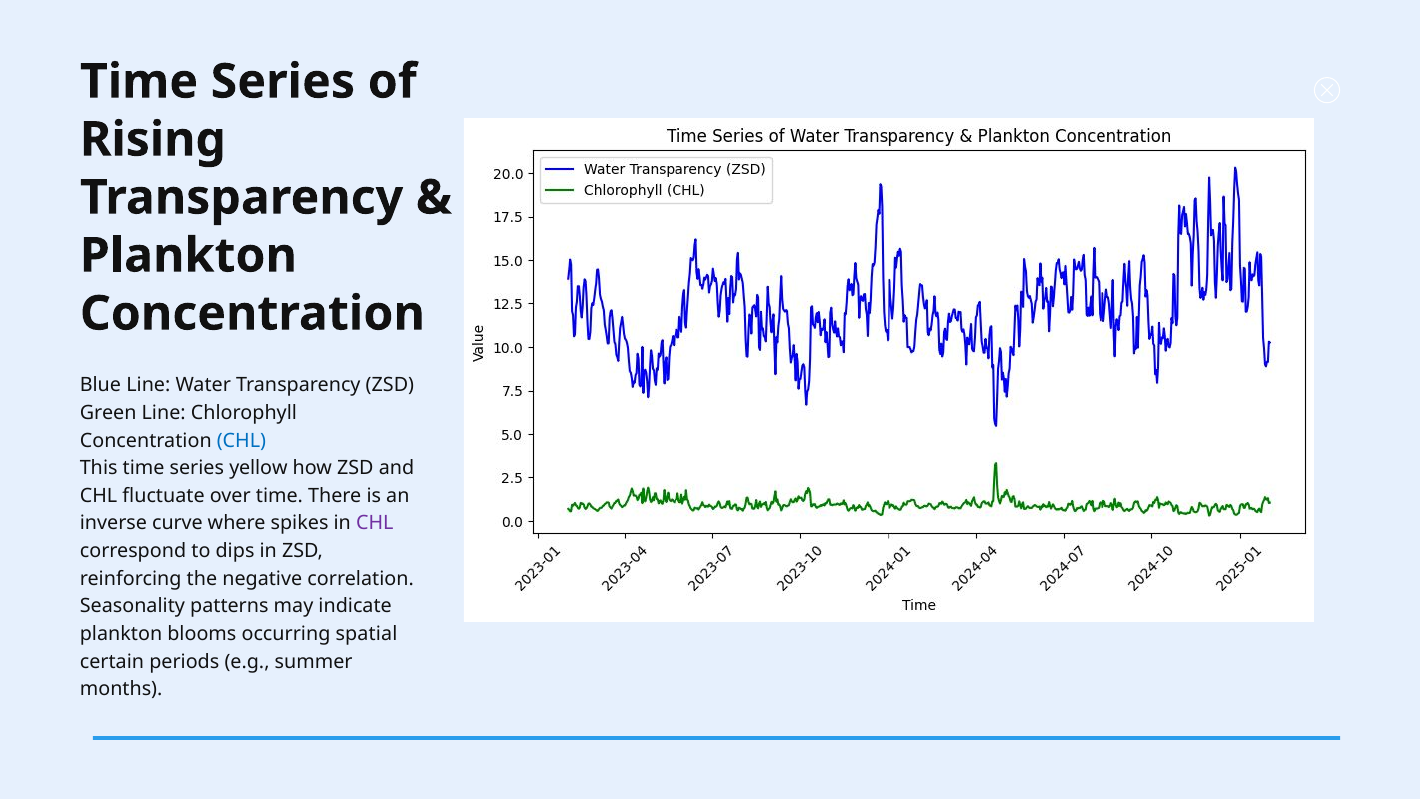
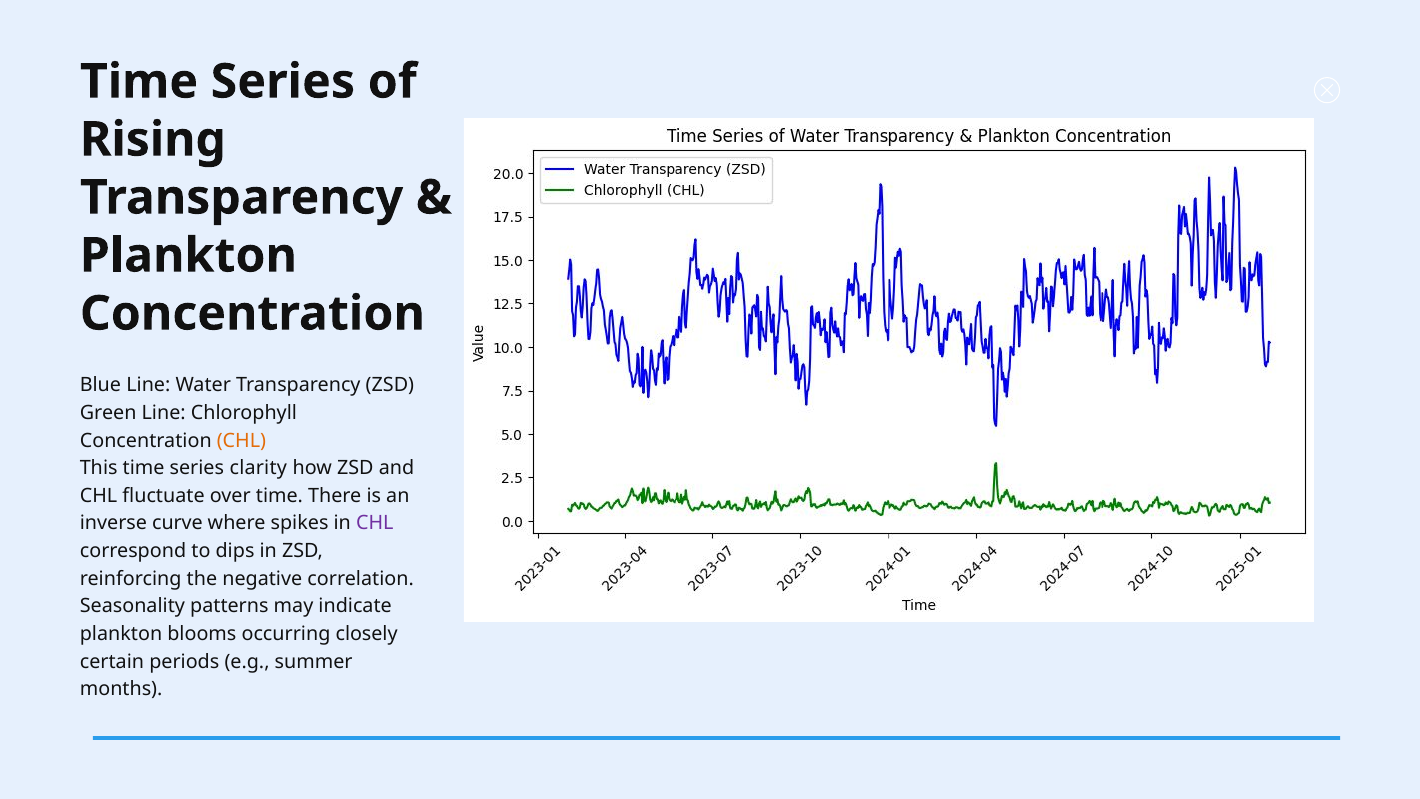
CHL colour: blue -> orange (241, 440)
yellow: yellow -> clarity (258, 468)
spatial: spatial -> closely (367, 634)
